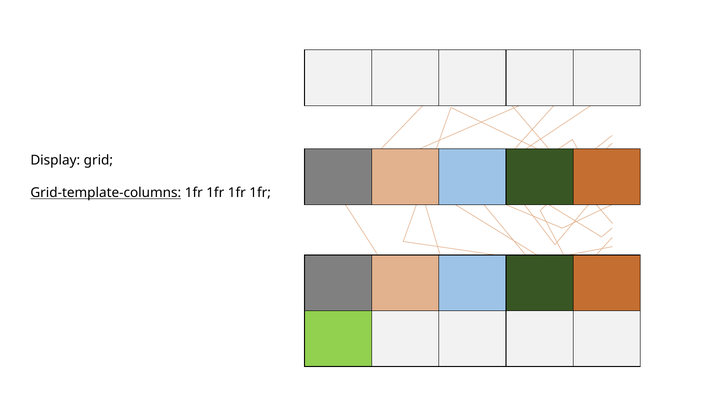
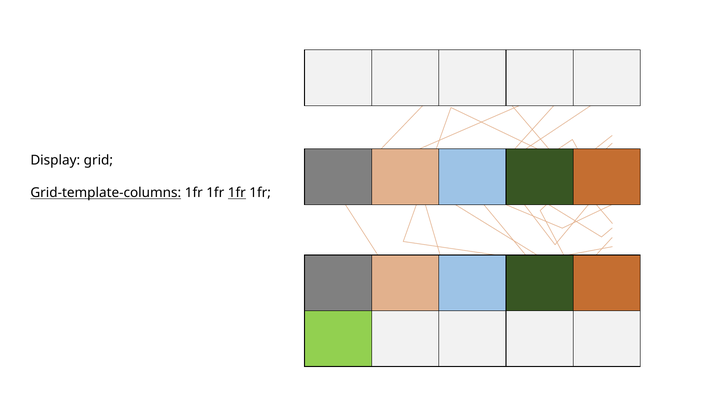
1fr underline: none -> present (237, 193)
